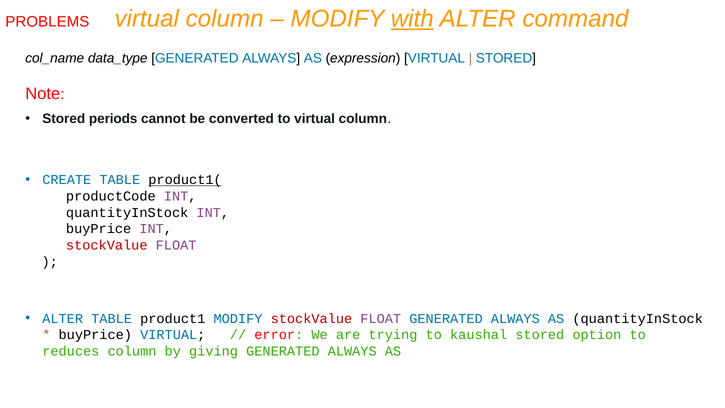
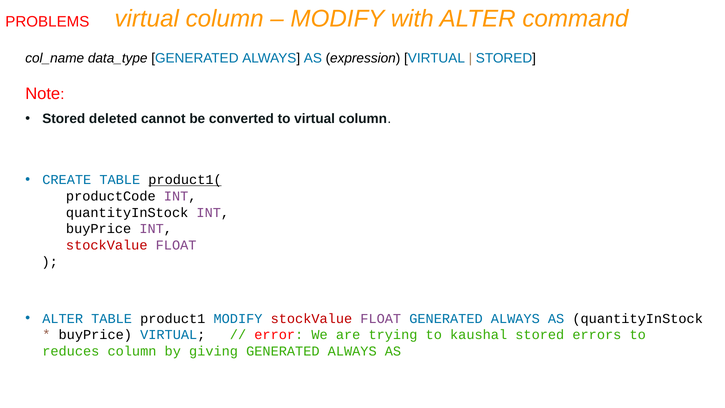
with underline: present -> none (412, 19)
periods: periods -> deleted (113, 119)
option: option -> errors (597, 335)
